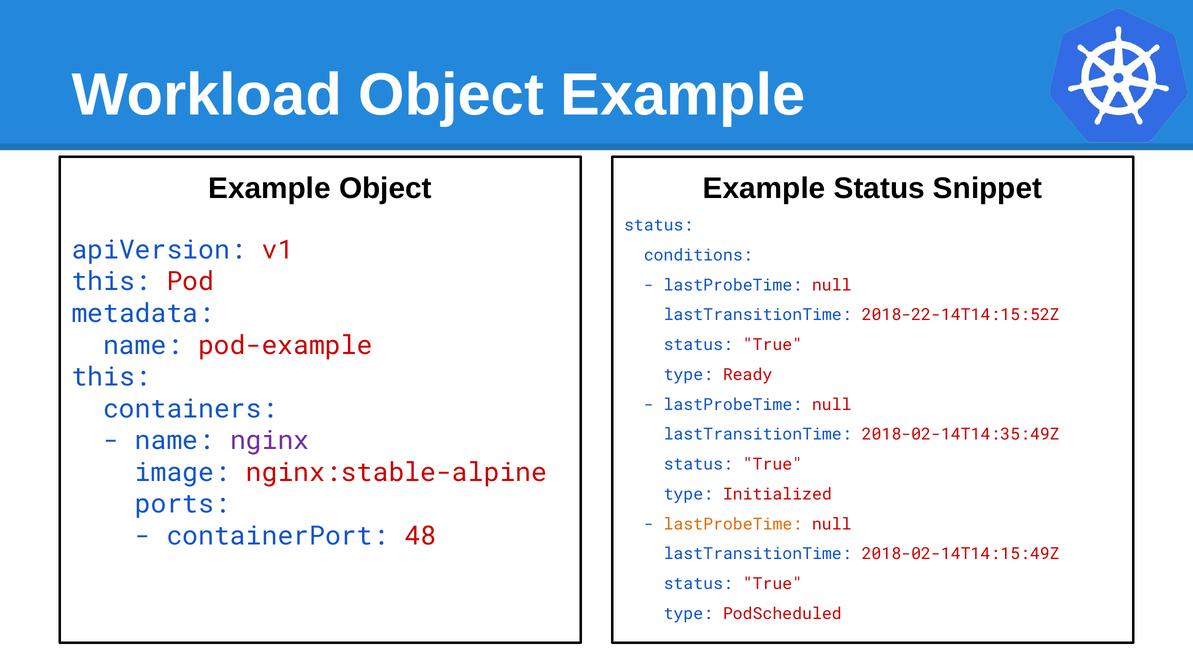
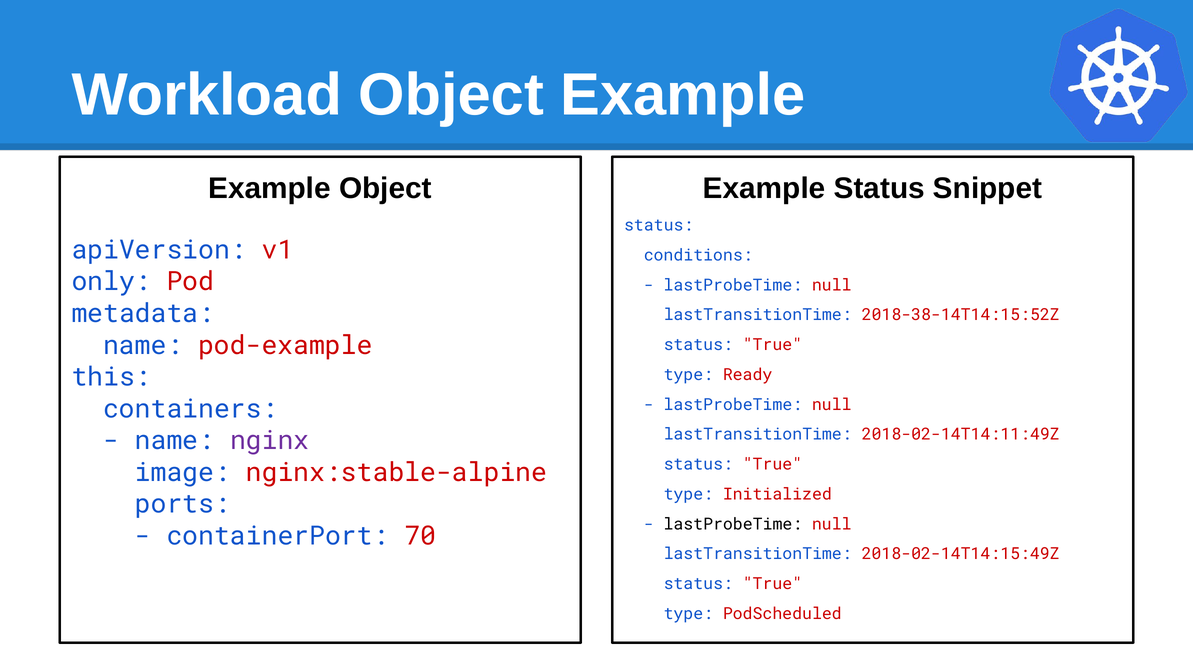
this: this -> only (111, 282)
2018-22-14T14:15:52Z: 2018-22-14T14:15:52Z -> 2018-38-14T14:15:52Z (961, 315)
2018-02-14T14:35:49Z: 2018-02-14T14:35:49Z -> 2018-02-14T14:11:49Z (961, 434)
lastProbeTime colour: orange -> black (733, 524)
48: 48 -> 70 (420, 536)
